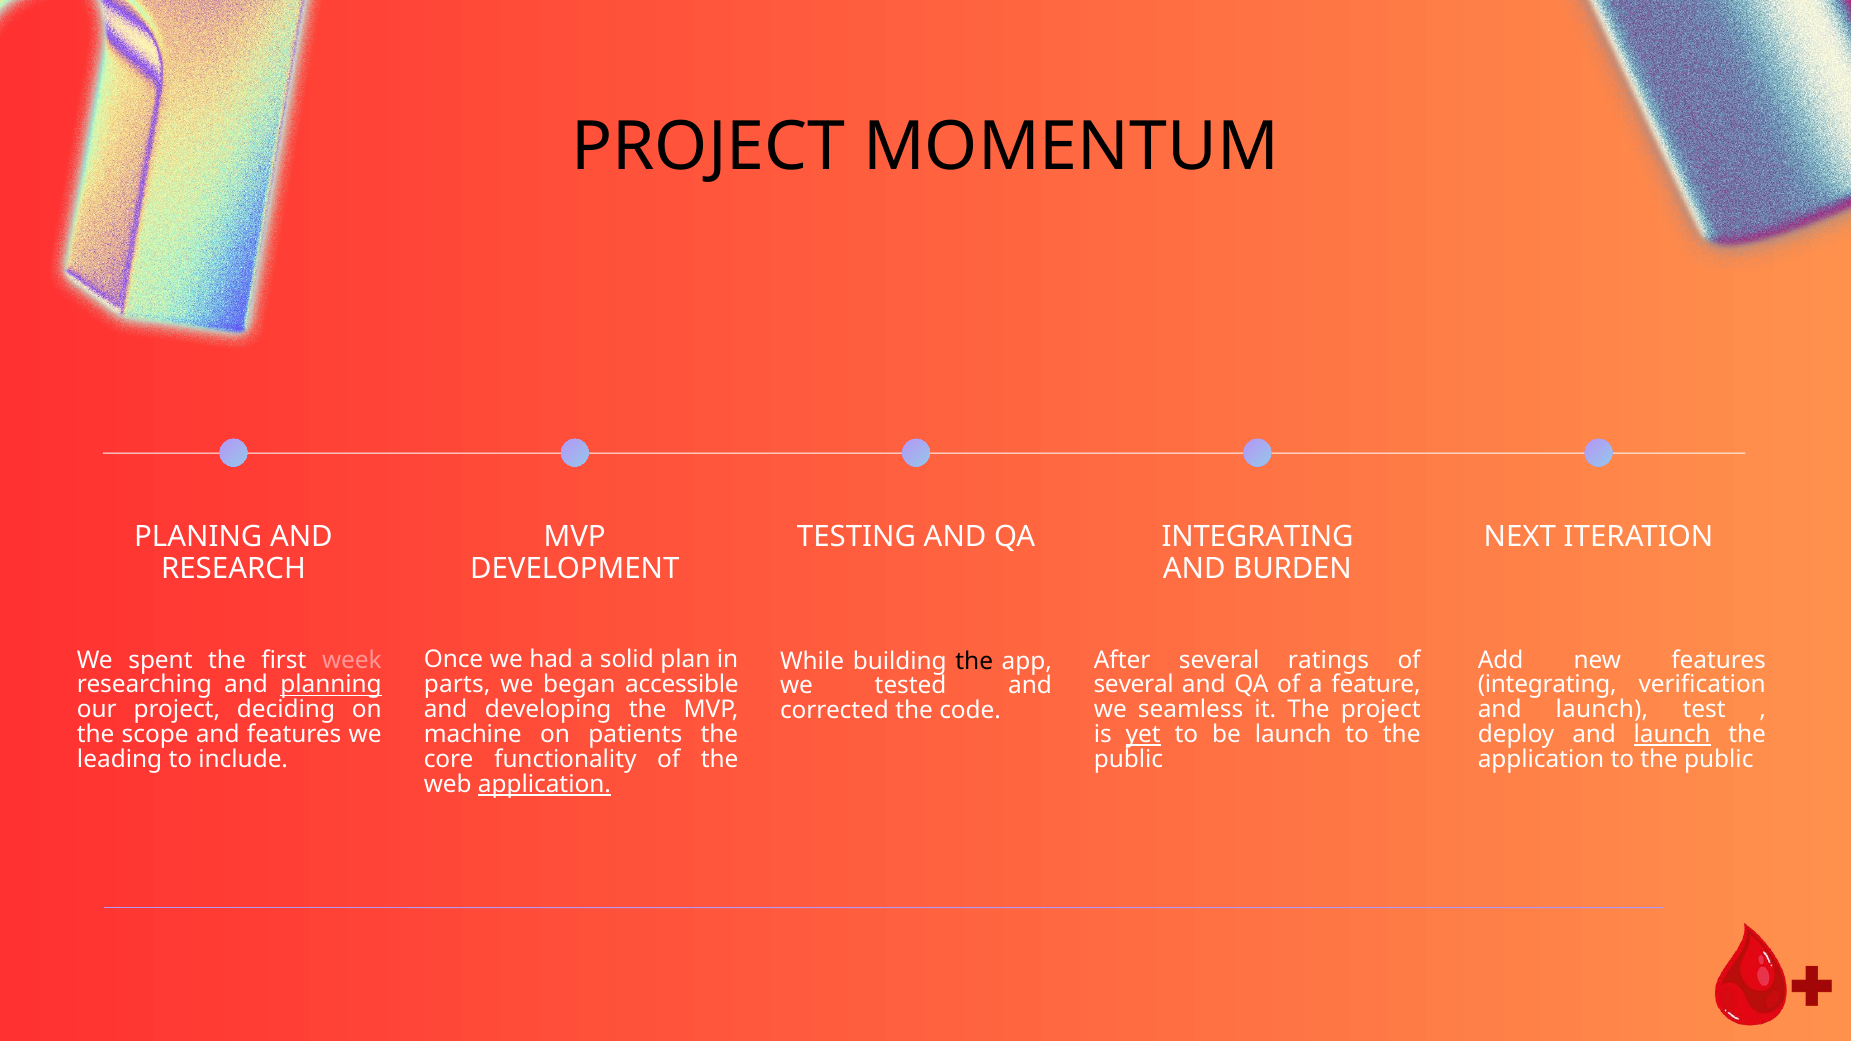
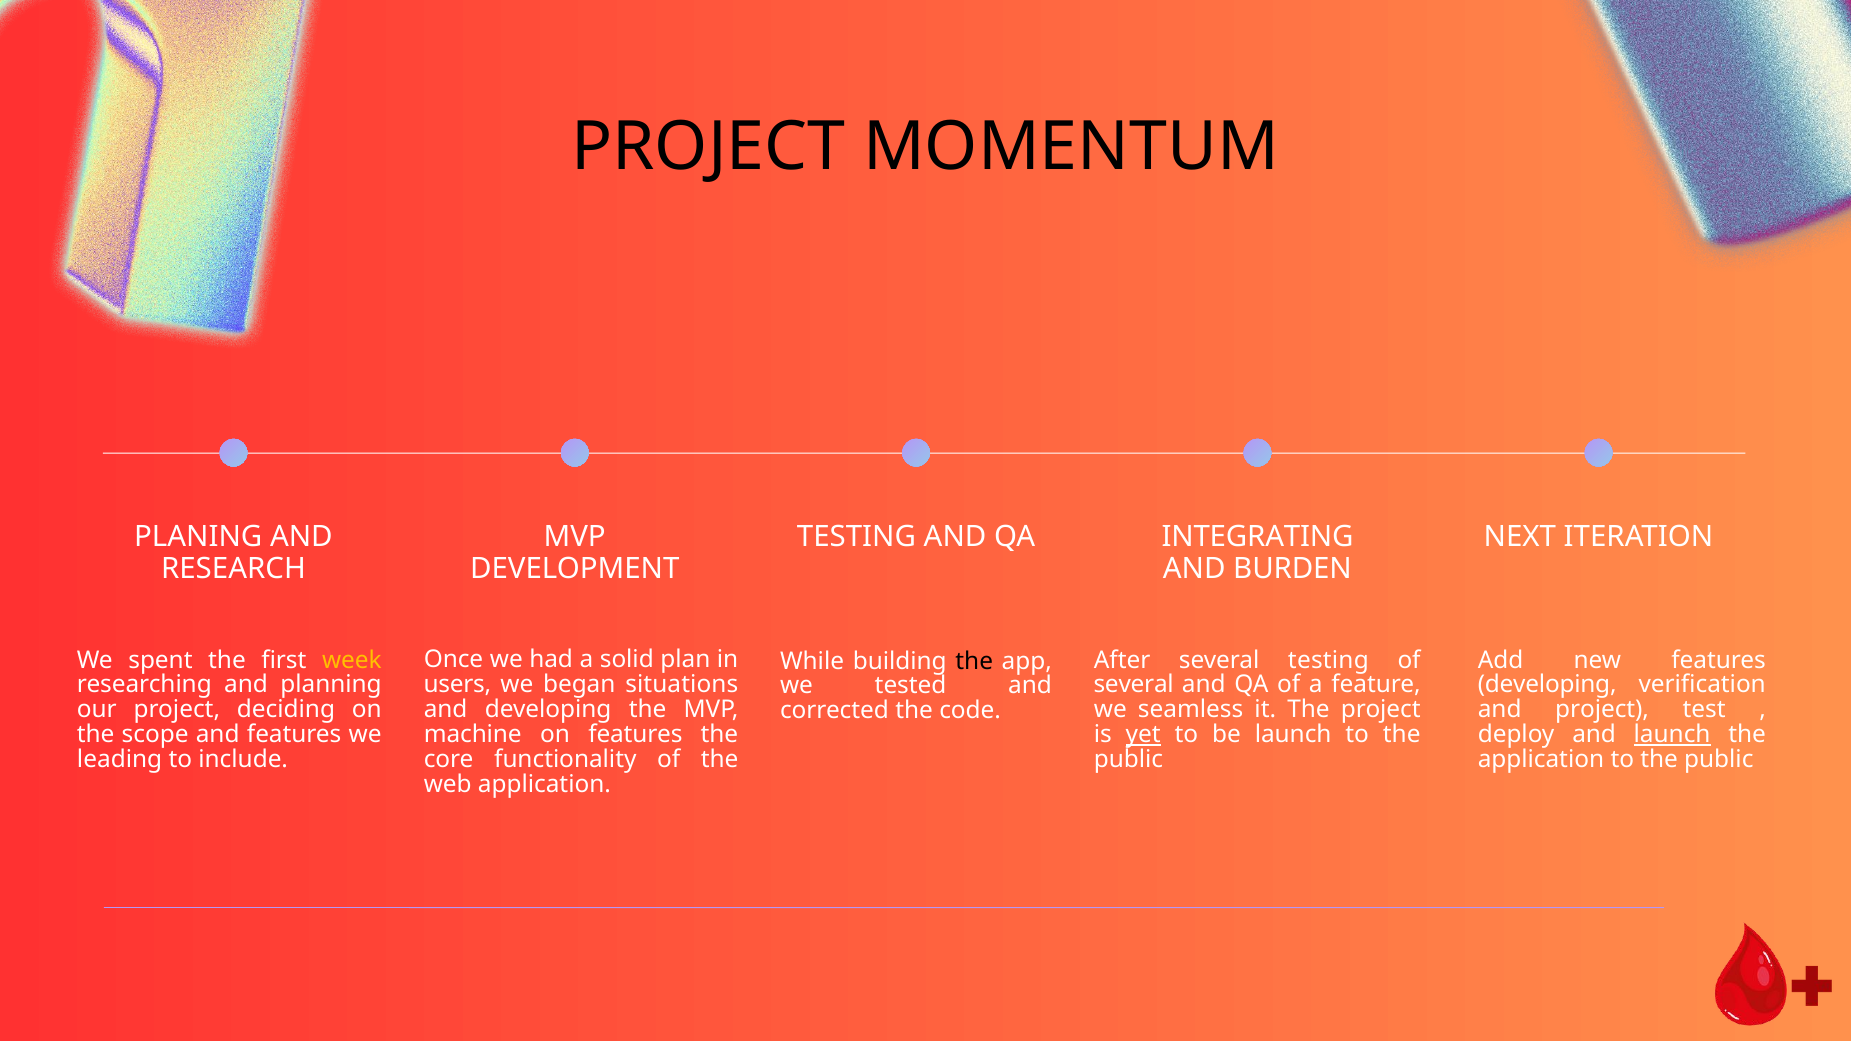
week colour: pink -> yellow (352, 660)
several ratings: ratings -> testing (1328, 660)
parts: parts -> users (457, 685)
accessible: accessible -> situations (682, 685)
planning underline: present -> none (331, 685)
integrating: integrating -> developing (1547, 685)
launch: launch -> project (1602, 710)
on patients: patients -> features (635, 735)
application underline: present -> none (544, 784)
